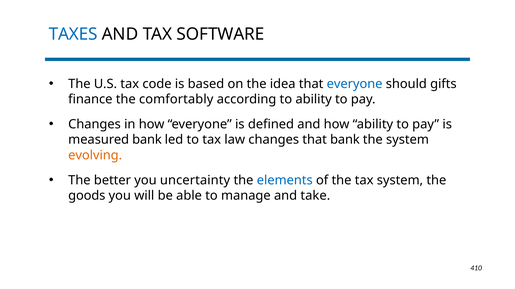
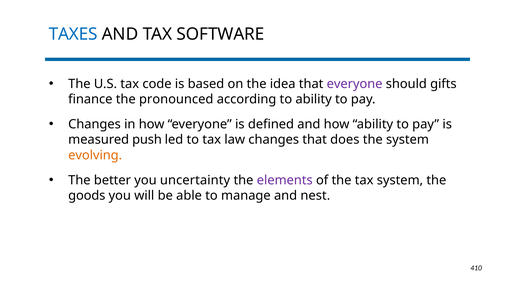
everyone colour: blue -> purple (355, 84)
comfortably: comfortably -> pronounced (176, 99)
measured bank: bank -> push (147, 140)
that bank: bank -> does (345, 140)
elements colour: blue -> purple (285, 181)
take: take -> nest (315, 196)
